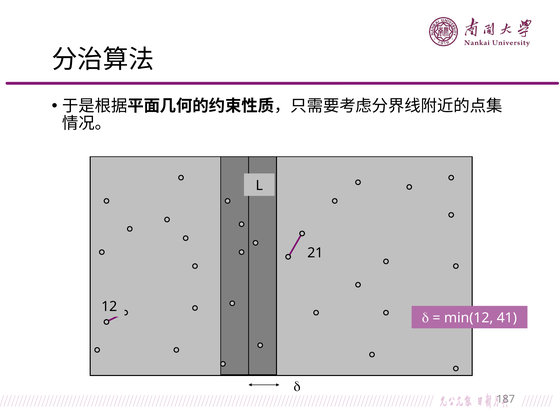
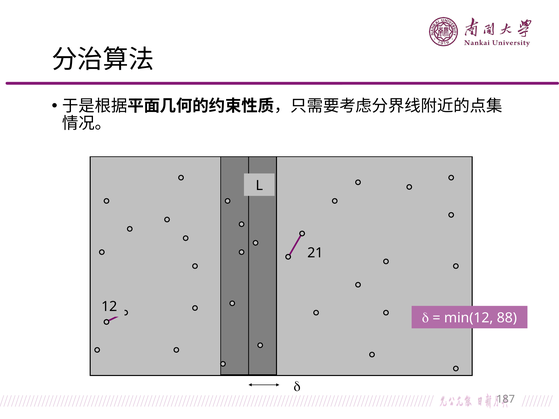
41: 41 -> 88 (507, 318)
